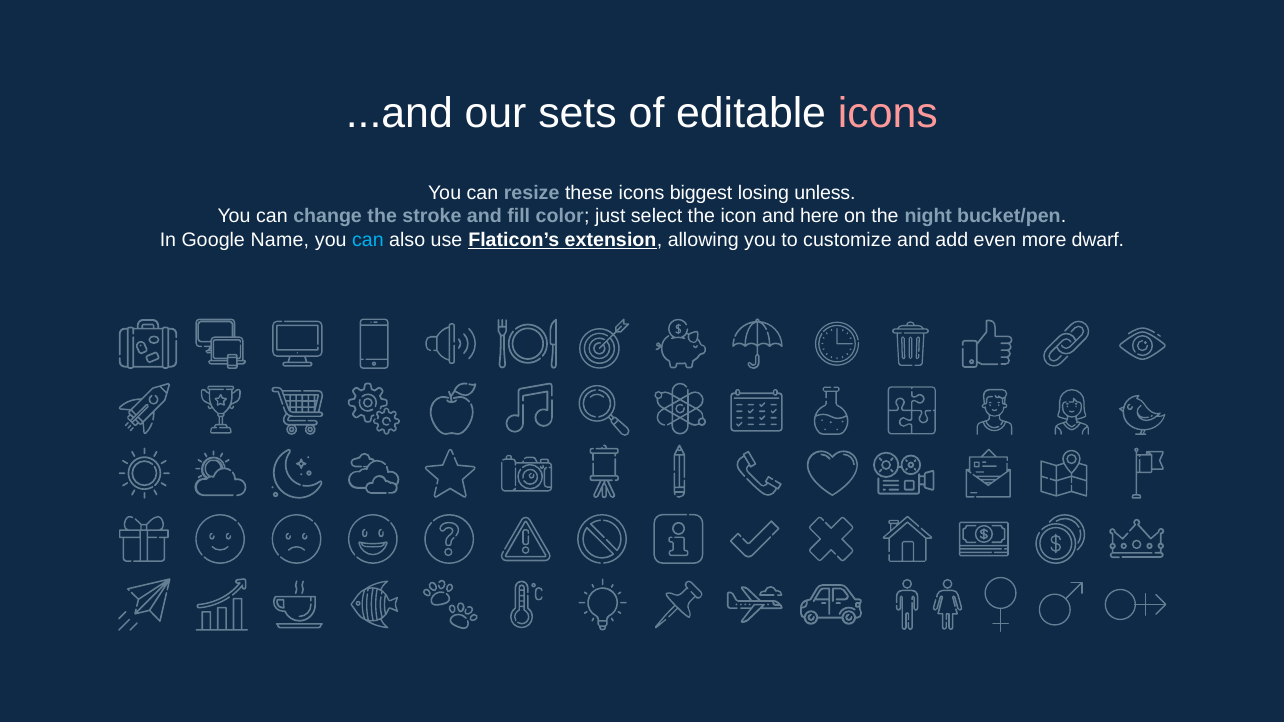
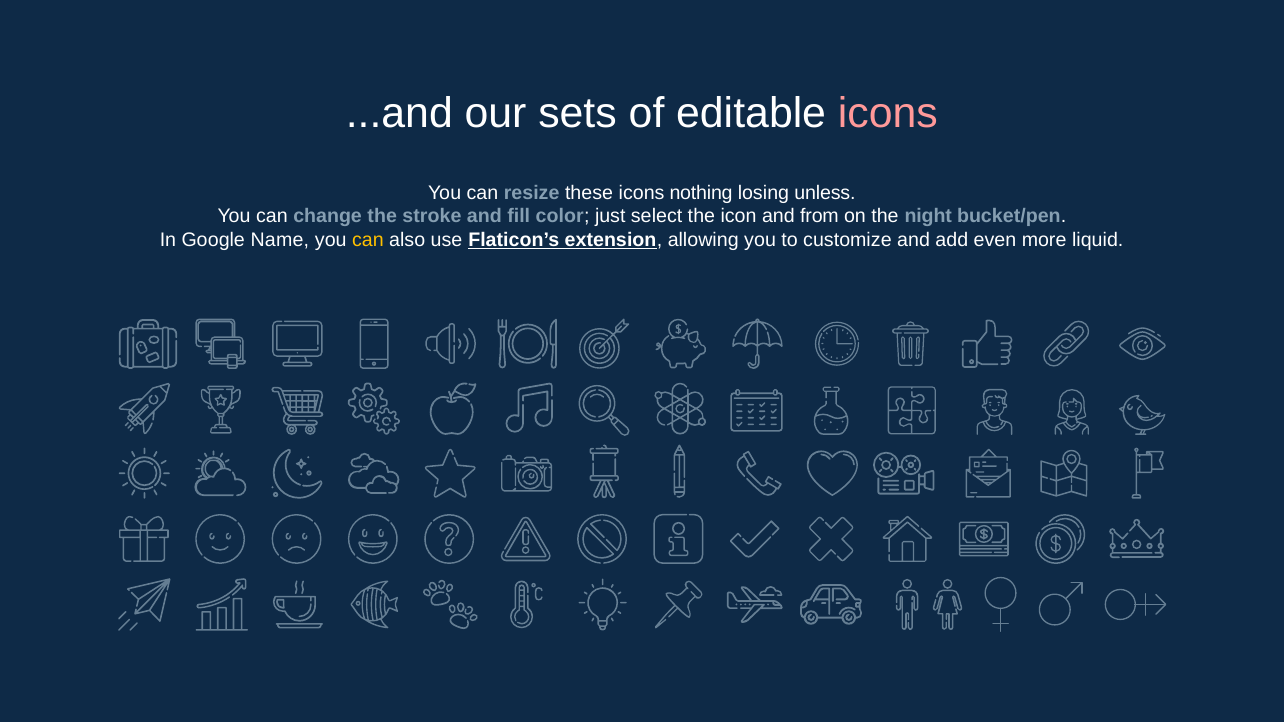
biggest: biggest -> nothing (701, 193)
here: here -> from (820, 216)
can colour: light blue -> yellow (368, 240)
dwarf: dwarf -> liquid (1098, 240)
